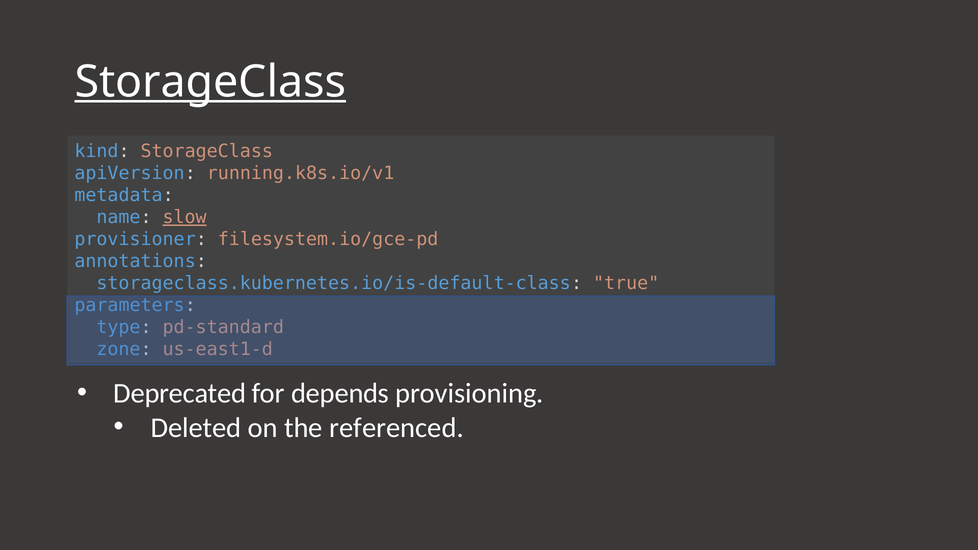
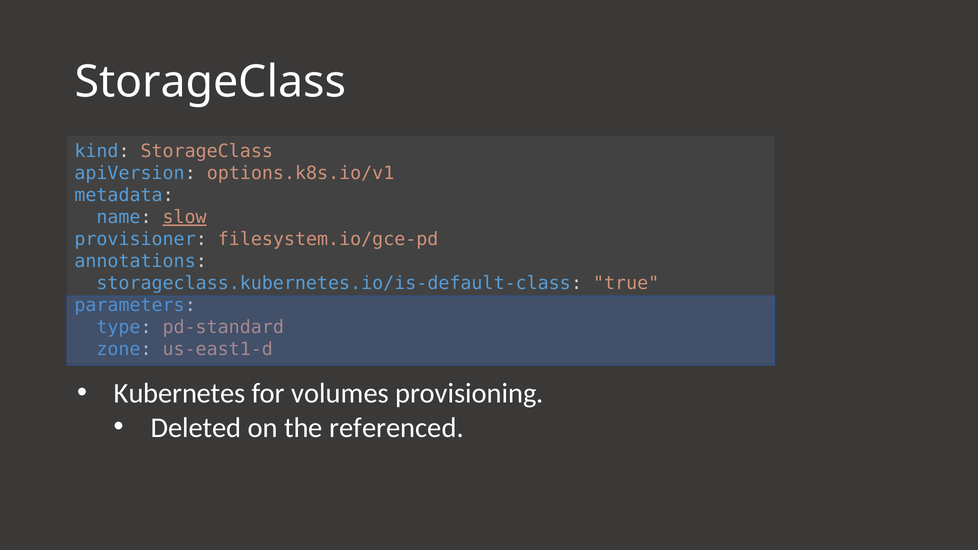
StorageClass underline: present -> none (210, 82)
running.k8s.io/v1: running.k8s.io/v1 -> options.k8s.io/v1 (301, 173)
Deprecated: Deprecated -> Kubernetes (180, 393)
depends: depends -> volumes (340, 393)
